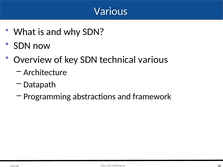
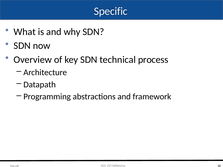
Various: Various -> Specific (111, 11)
technical various: various -> process (153, 60)
